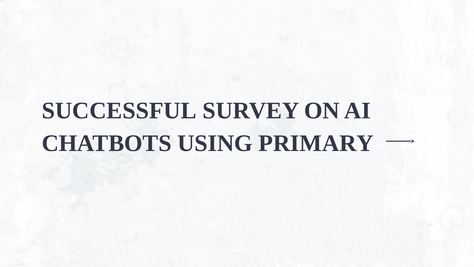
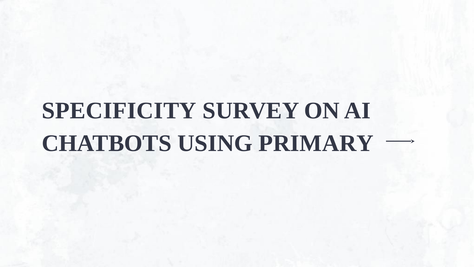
SUCCESSFUL: SUCCESSFUL -> SPECIFICITY (119, 111)
